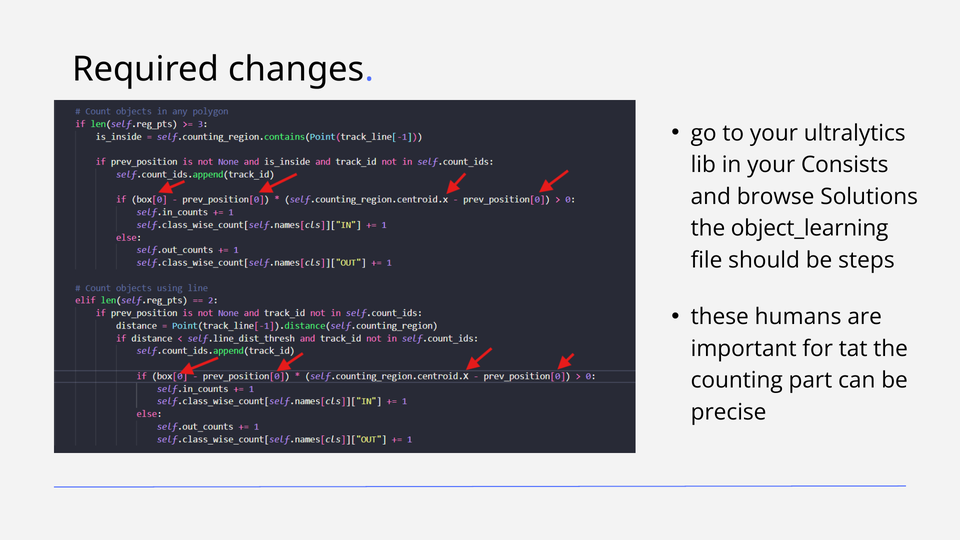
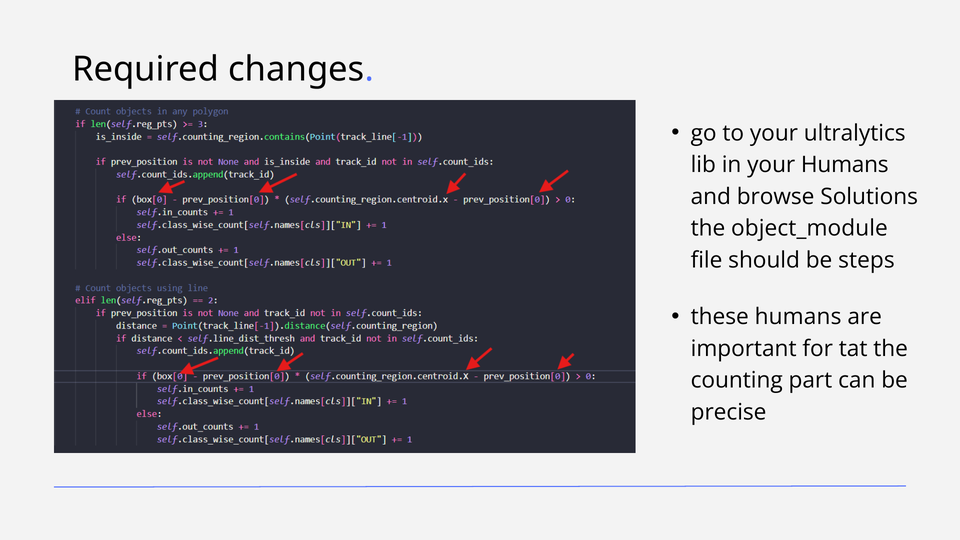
your Consists: Consists -> Humans (845, 165)
object_learning: object_learning -> object_module (809, 228)
